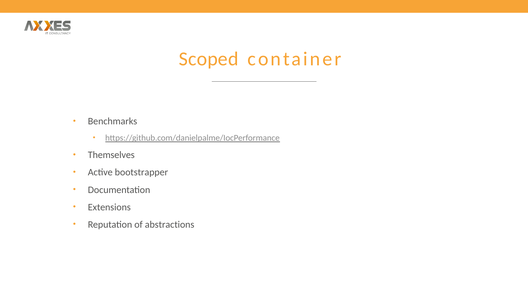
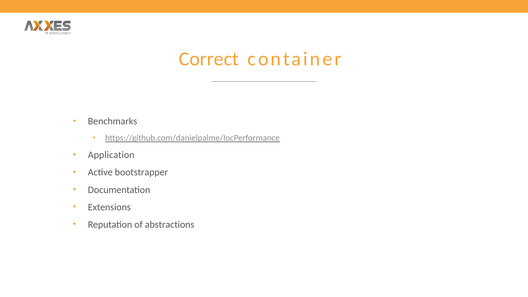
Scoped: Scoped -> Correct (209, 59)
Themselves: Themselves -> Application (111, 155)
